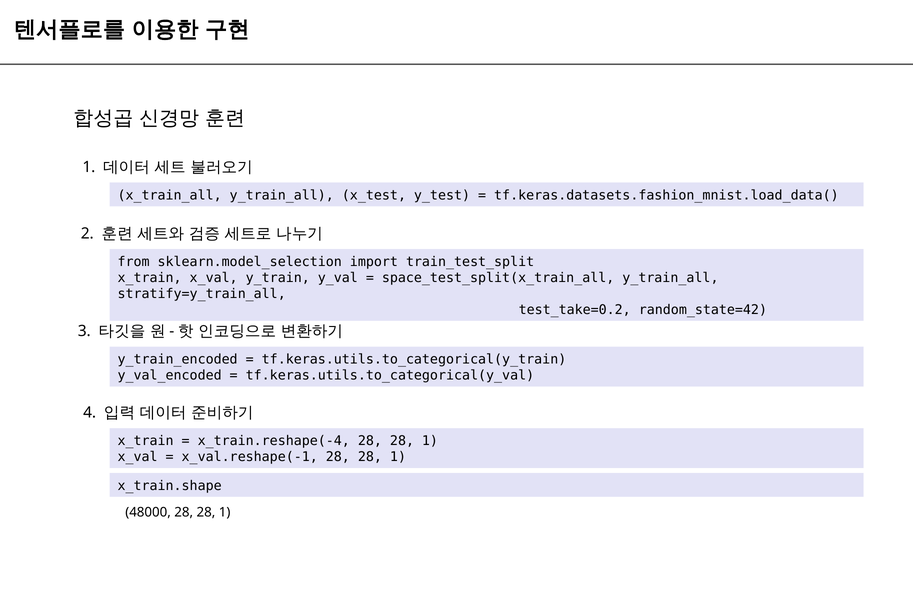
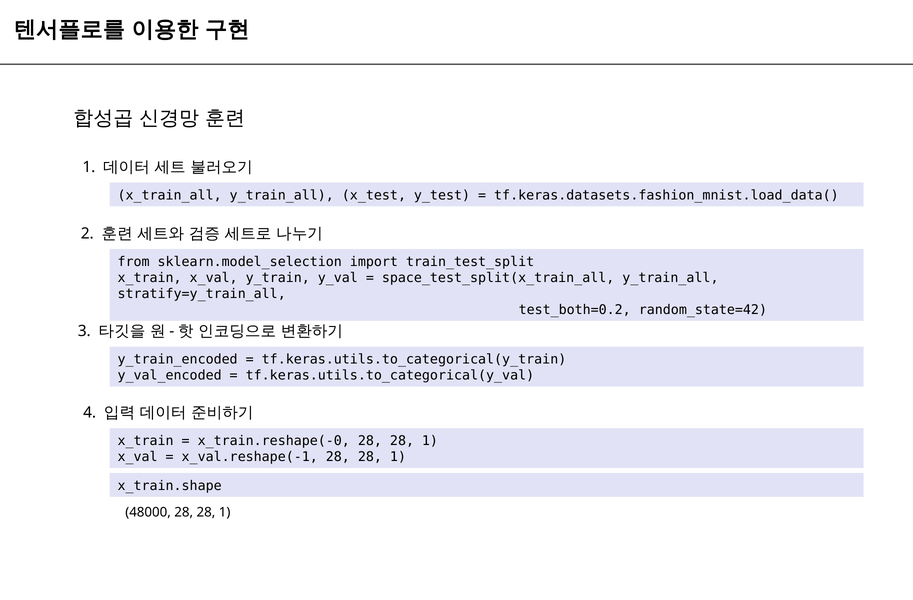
test_take=0.2: test_take=0.2 -> test_both=0.2 (575, 310)
x_train.reshape(-4: x_train.reshape(-4 -> x_train.reshape(-0 (274, 441)
